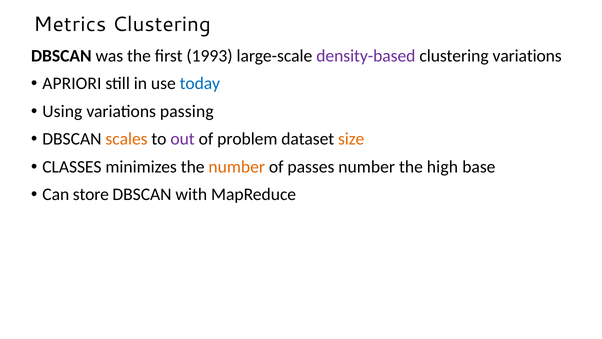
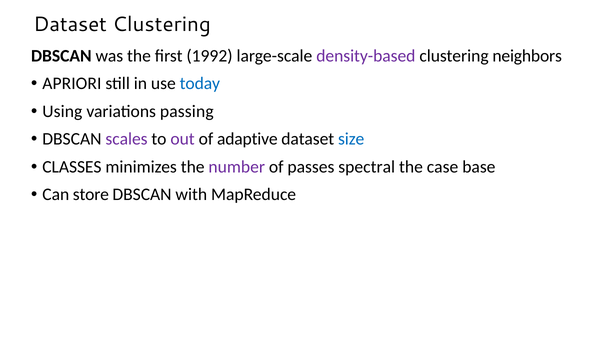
Metrics: Metrics -> Dataset (70, 24)
1993: 1993 -> 1992 (210, 56)
clustering variations: variations -> neighbors (527, 56)
scales colour: orange -> purple (127, 139)
problem: problem -> adaptive (247, 139)
size colour: orange -> blue (351, 139)
number colour: orange -> purple (237, 167)
passes number: number -> spectral (367, 167)
high: high -> case (443, 167)
